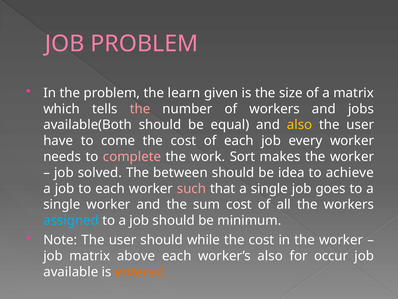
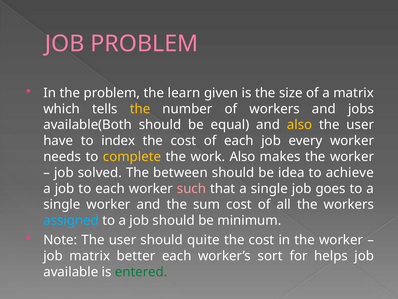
the colour: pink -> yellow (140, 109)
come: come -> index (118, 141)
complete colour: pink -> yellow (132, 156)
work Sort: Sort -> Also (243, 156)
while: while -> quite (203, 240)
above: above -> better (136, 256)
worker’s also: also -> sort (270, 256)
occur: occur -> helps (331, 256)
entered colour: orange -> green (141, 271)
